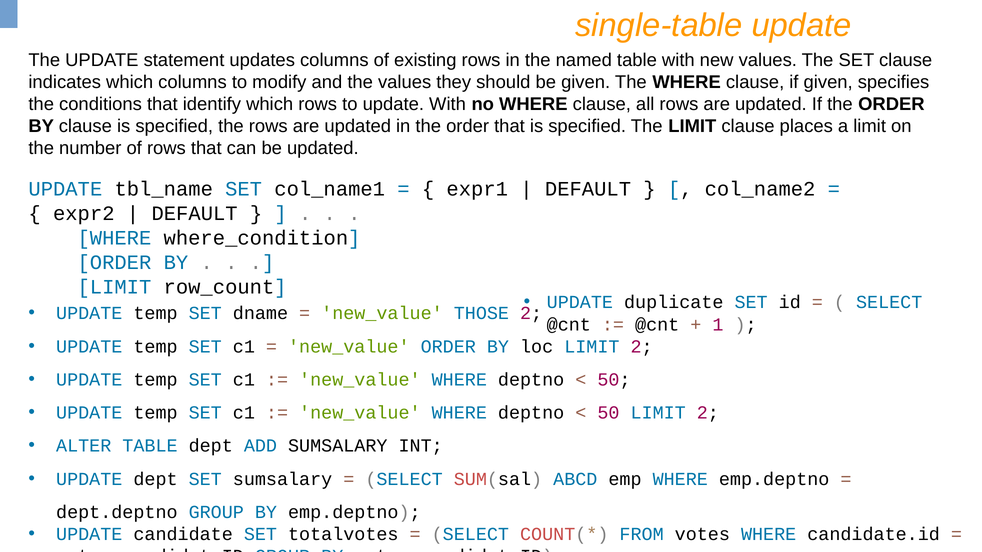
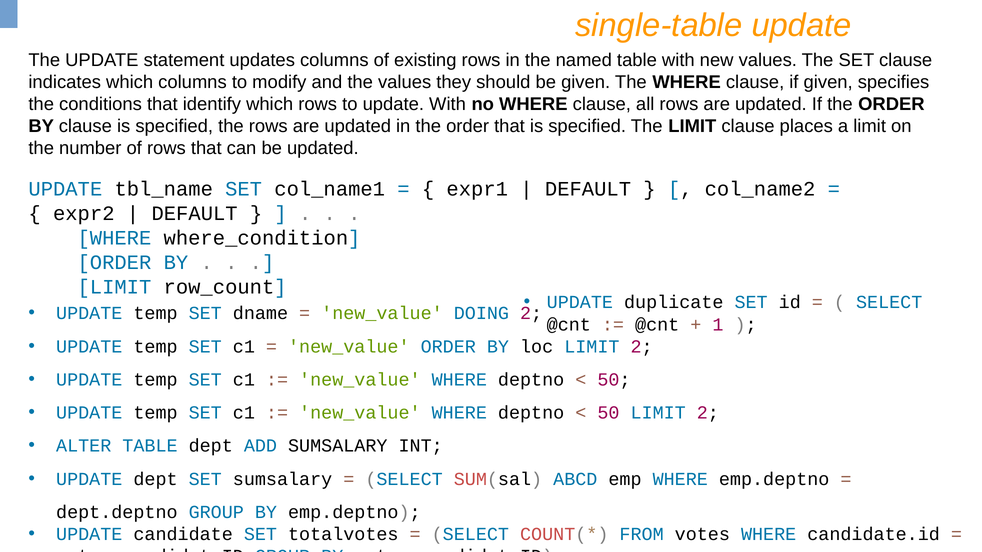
THOSE: THOSE -> DOING (481, 314)
